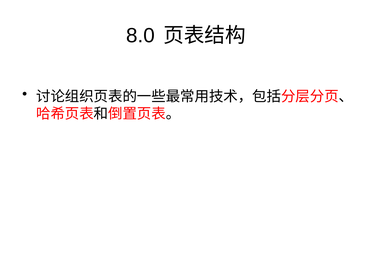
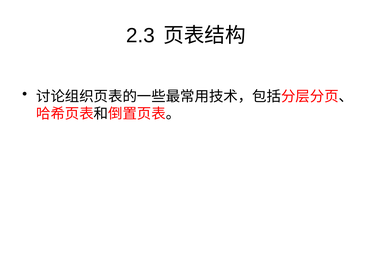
8.0: 8.0 -> 2.3 (140, 36)
